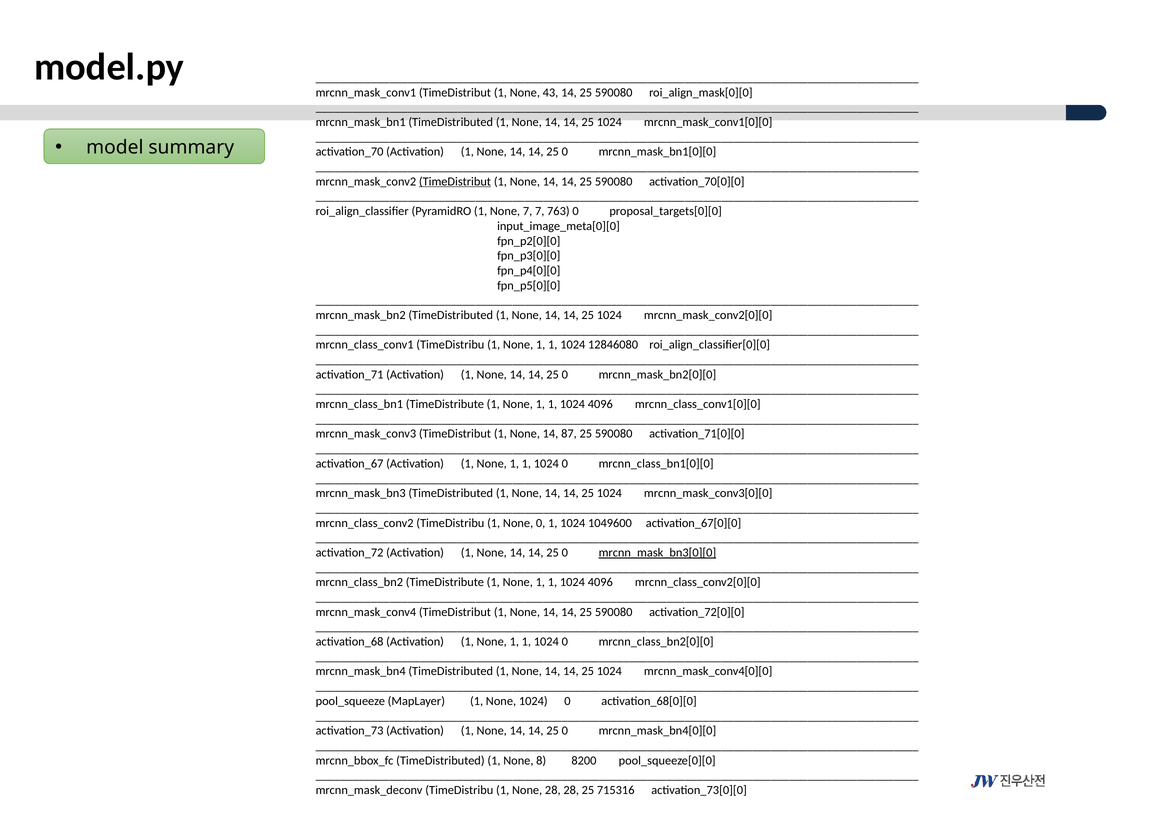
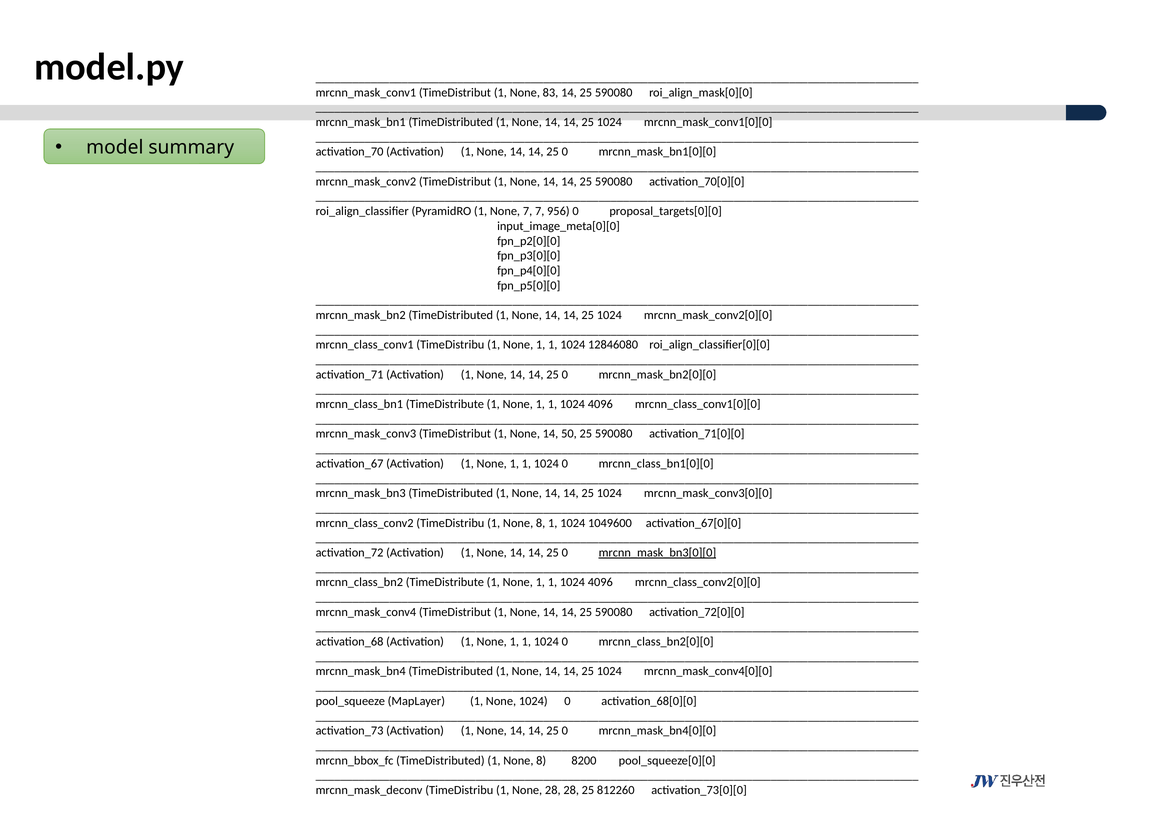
43: 43 -> 83 (551, 93)
TimeDistribut underline: present -> none (455, 182)
763: 763 -> 956 (558, 211)
87: 87 -> 50 (569, 434)
TimeDistribu 1 None 0: 0 -> 8 (541, 523)
715316: 715316 -> 812260 (616, 791)
